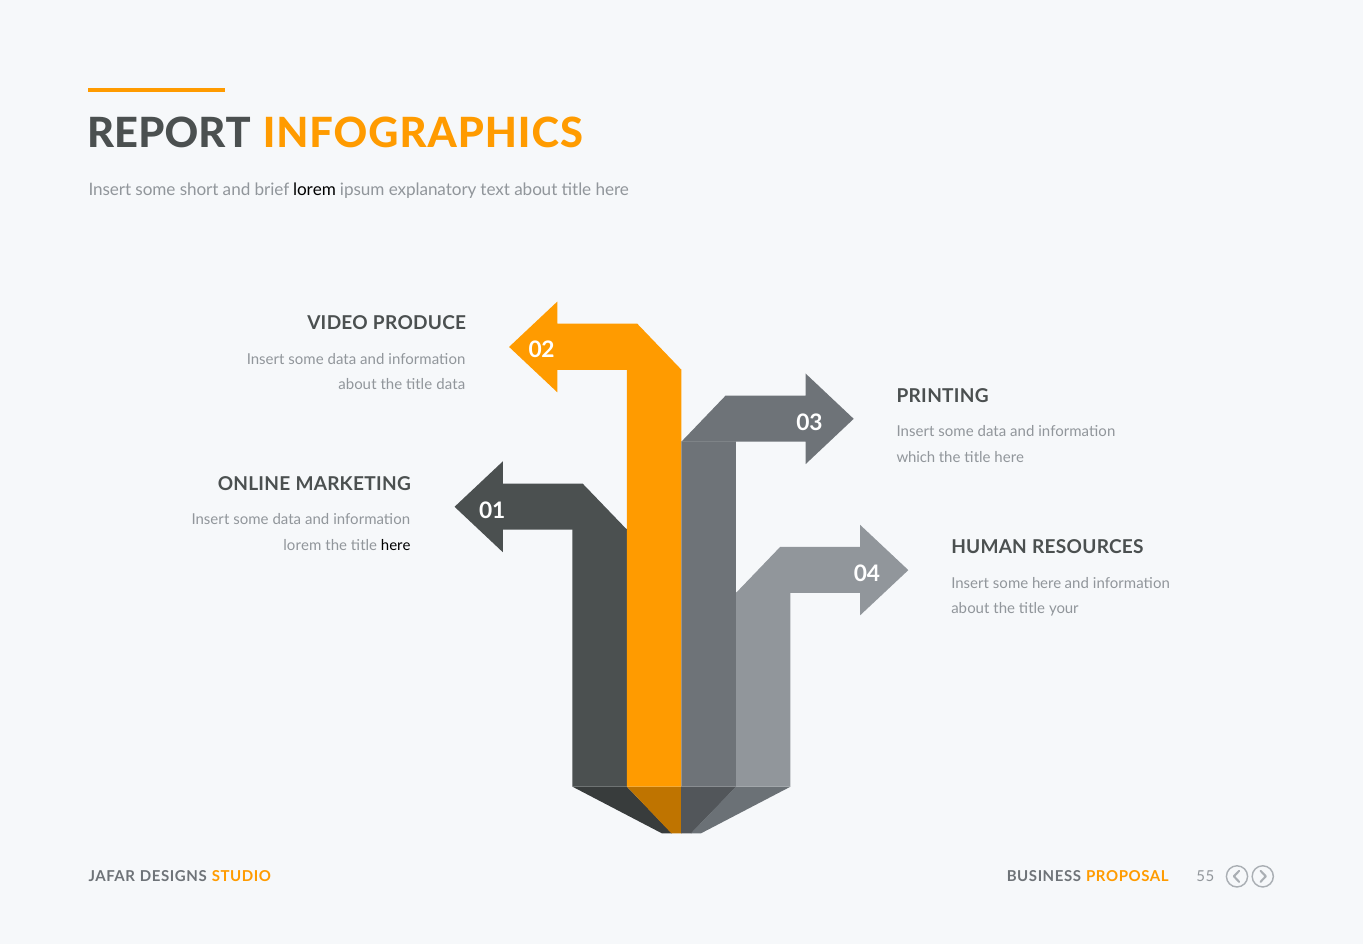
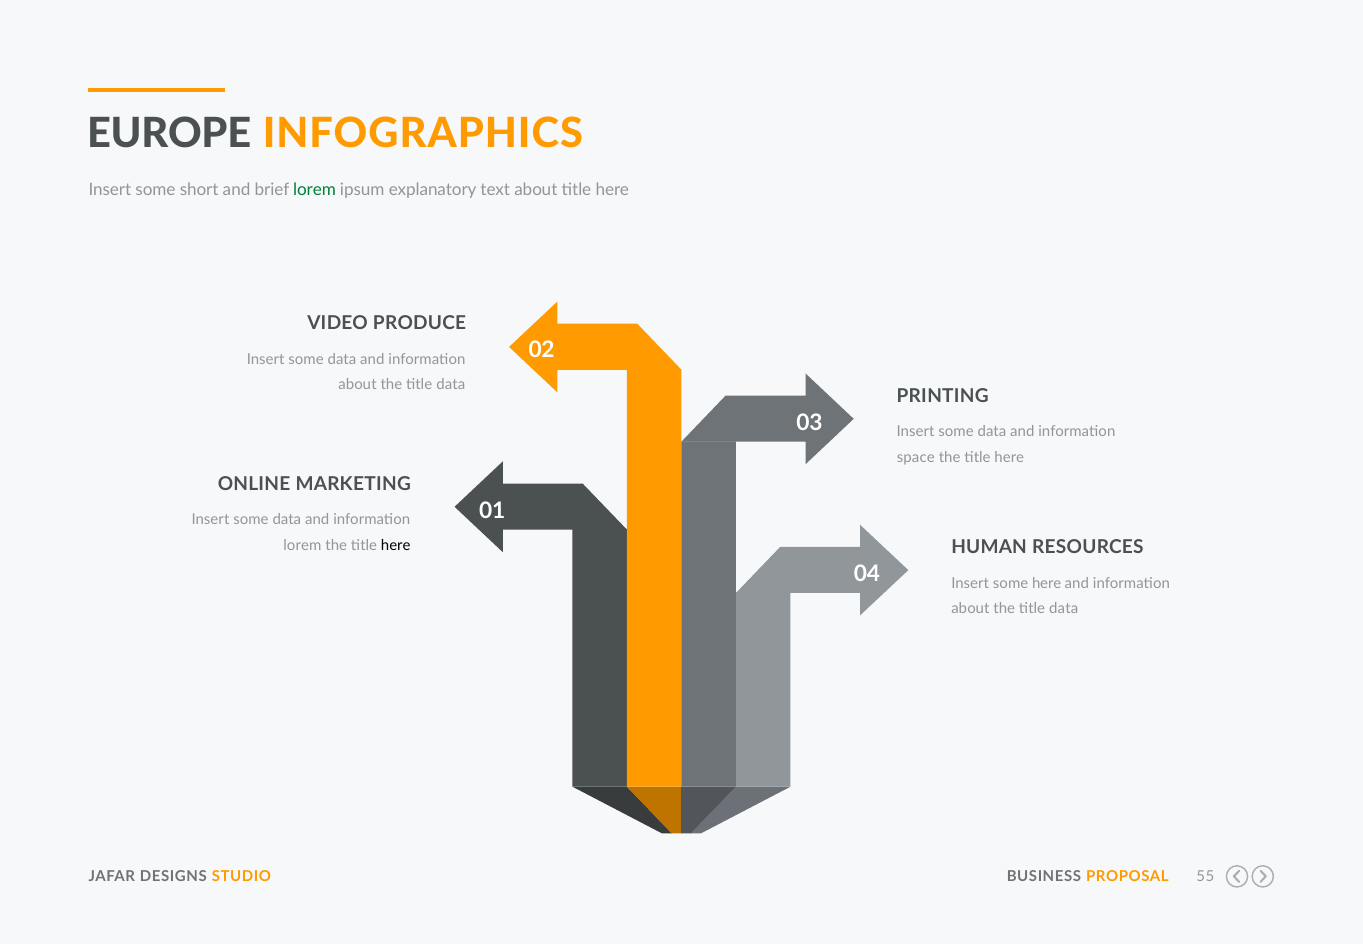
REPORT: REPORT -> EUROPE (169, 134)
lorem colour: black -> green (315, 190)
which: which -> space (916, 457)
your: your -> data (1064, 608)
